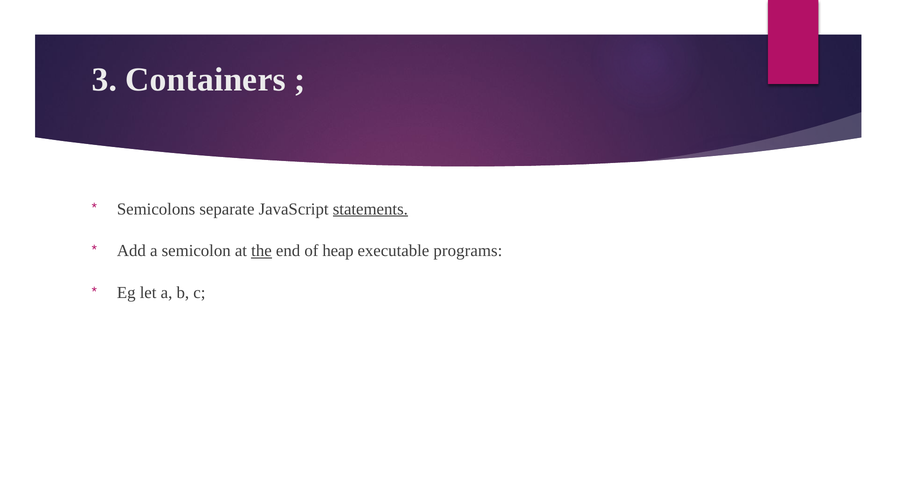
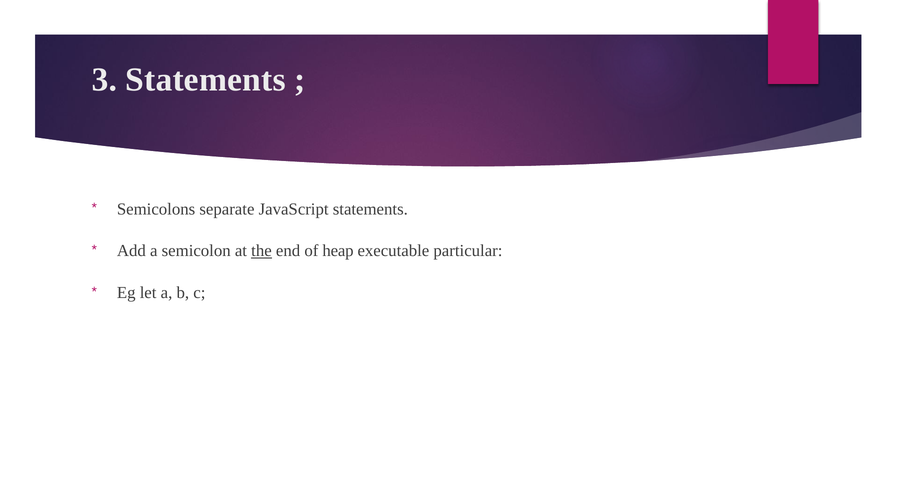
3 Containers: Containers -> Statements (206, 80)
statements underline: present -> none (370, 209)
programs: programs -> particular (468, 251)
